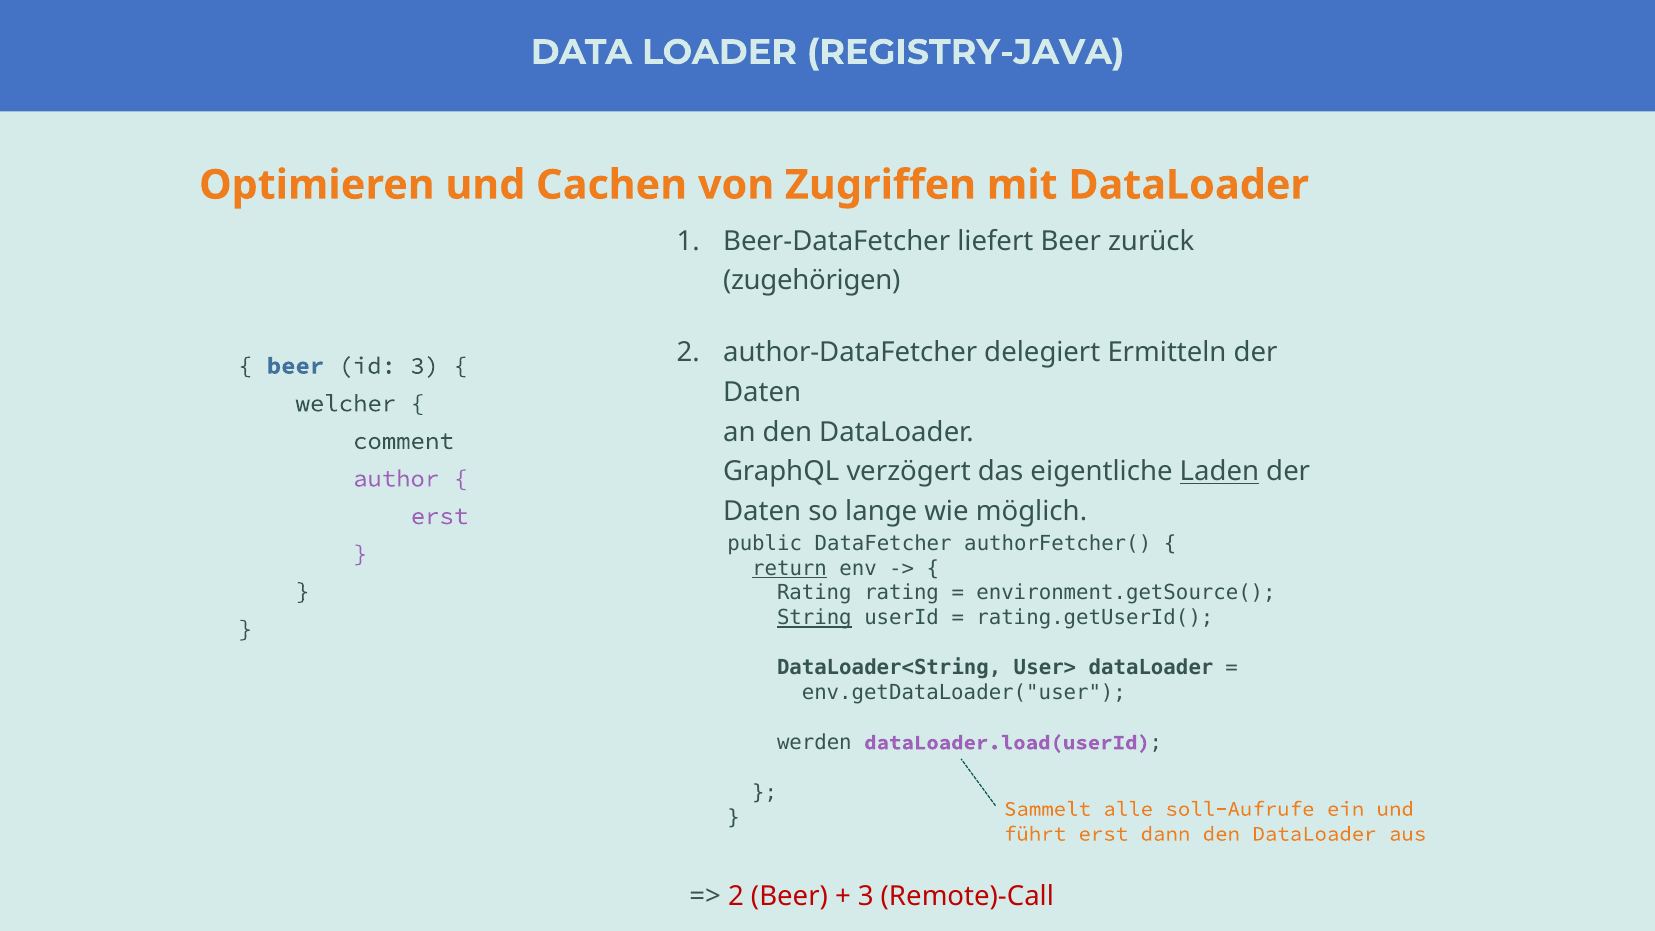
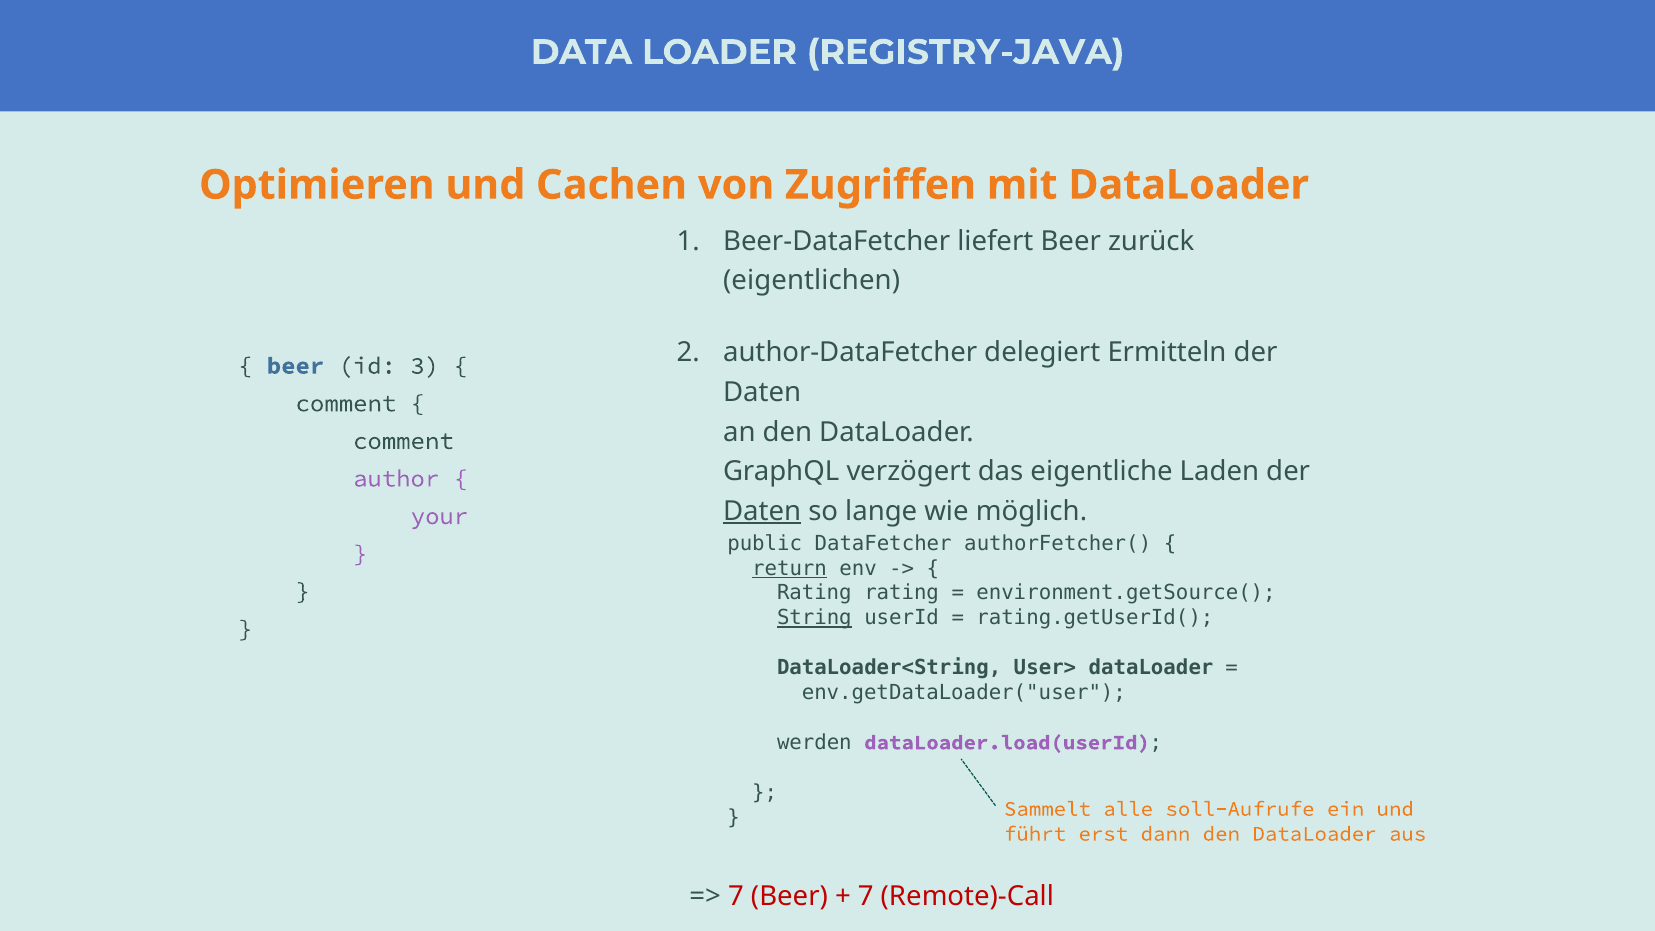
zugehörigen: zugehörigen -> eigentlichen (812, 281)
welcher: welcher -> comment (346, 403)
Laden underline: present -> none (1220, 472)
Daten underline: none -> present (762, 511)
erst: erst -> your (440, 516)
2: 2 -> 7 (736, 897)
3: 3 -> 7 (866, 897)
